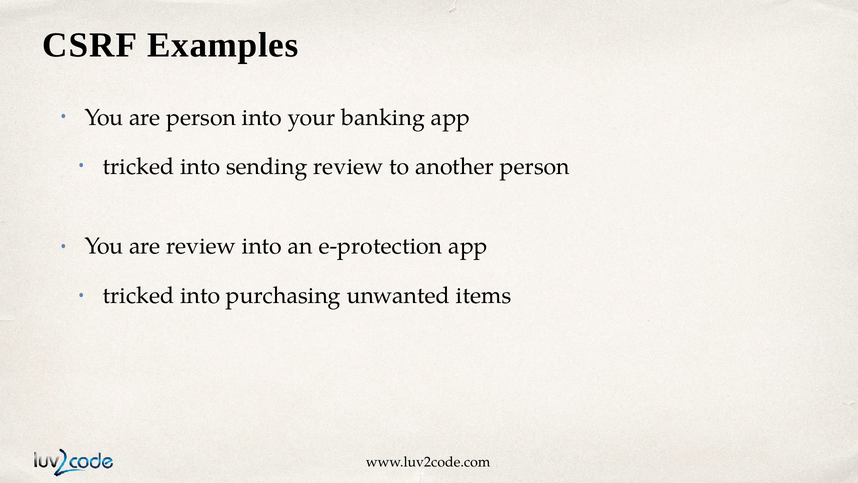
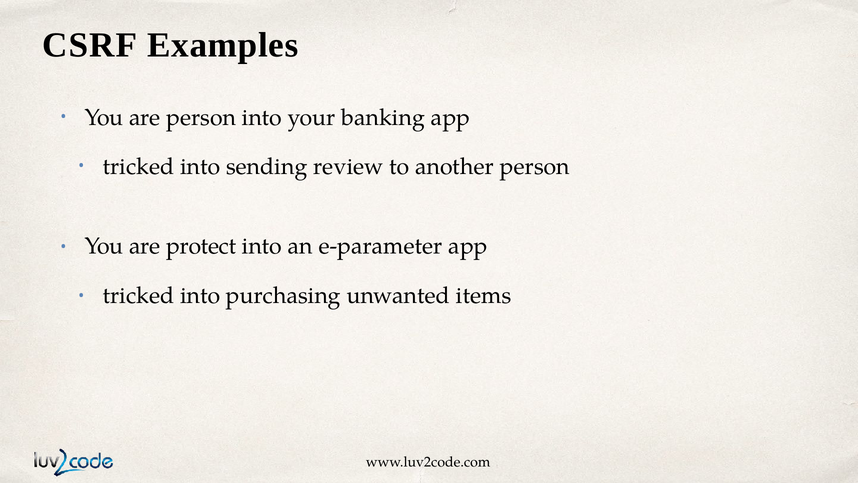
are review: review -> protect (201, 246)
e-protection: e-protection -> e-parameter (380, 246)
